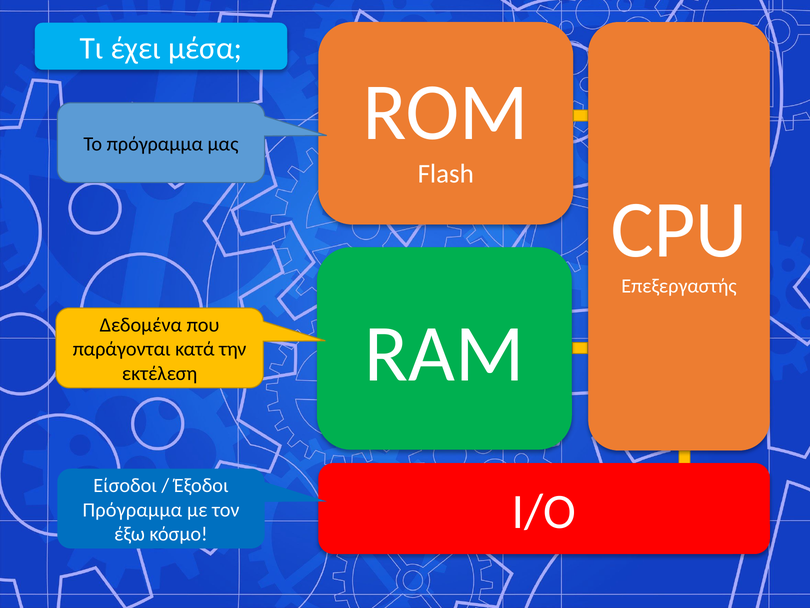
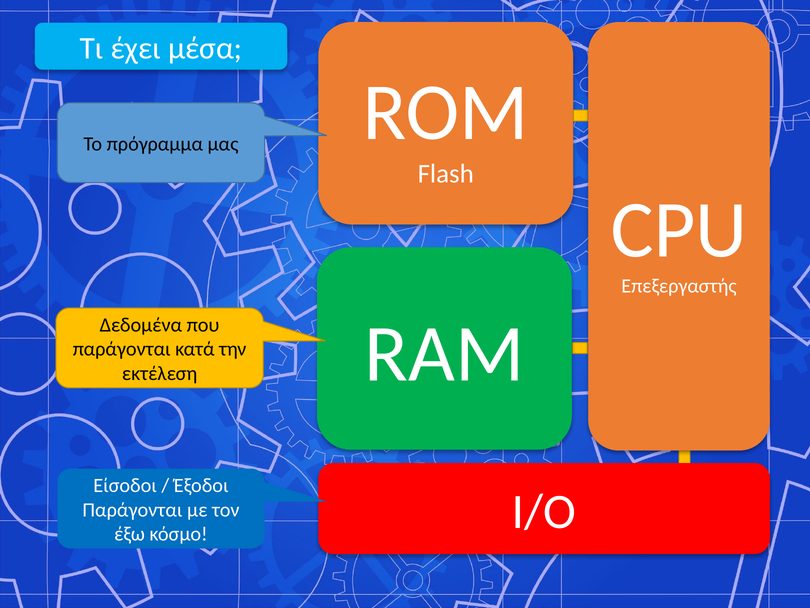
Πρόγραμμα: Πρόγραμμα -> Παράγονται (132, 510)
